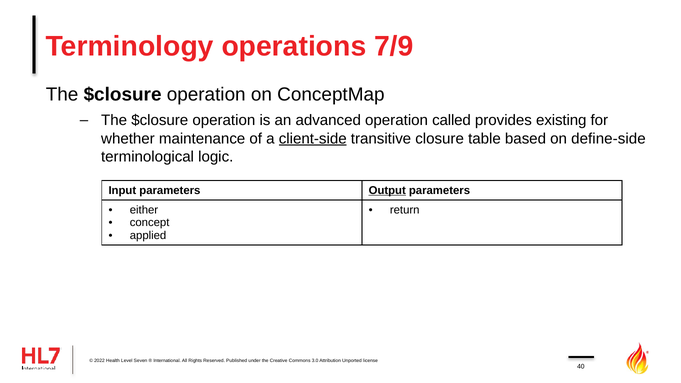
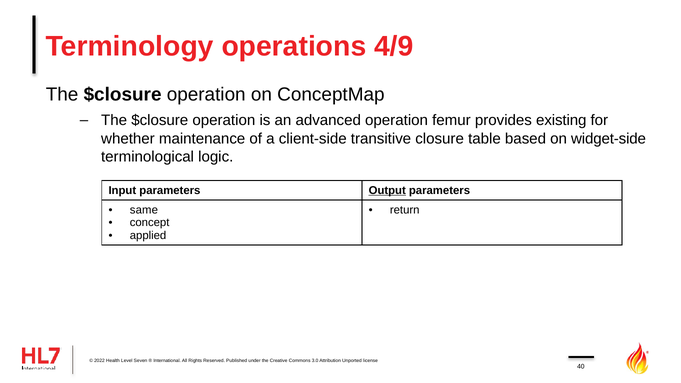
7/9: 7/9 -> 4/9 (394, 46)
called: called -> femur (451, 120)
client-side underline: present -> none (313, 139)
define-side: define-side -> widget-side (609, 139)
either: either -> same (144, 210)
